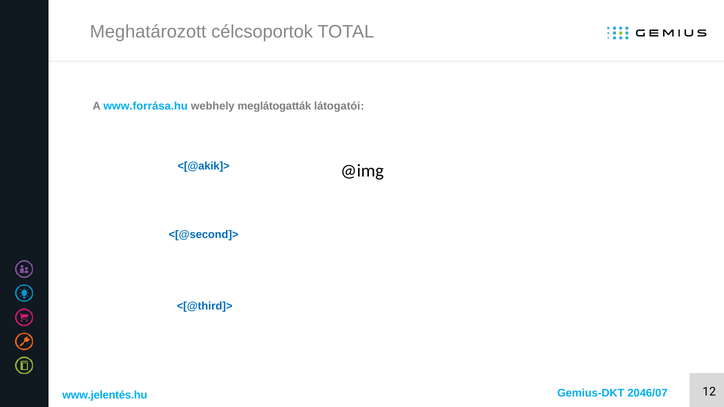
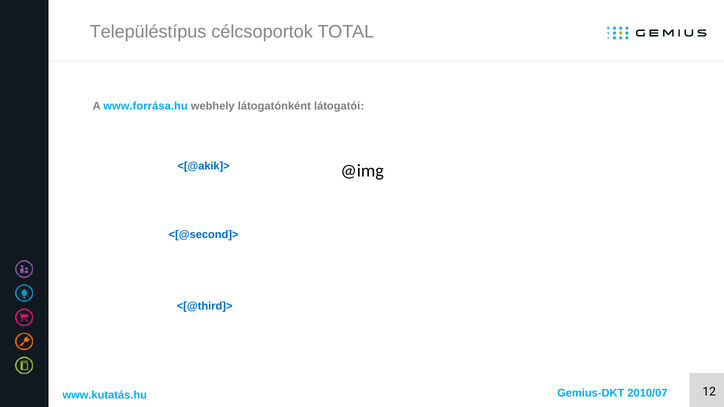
Meghatározott: Meghatározott -> Településtípus (148, 32)
meglátogatták: meglátogatták -> látogatónként (274, 106)
www.jelentés.hu: www.jelentés.hu -> www.kutatás.hu (105, 395)
2046/07: 2046/07 -> 2010/07 (647, 393)
